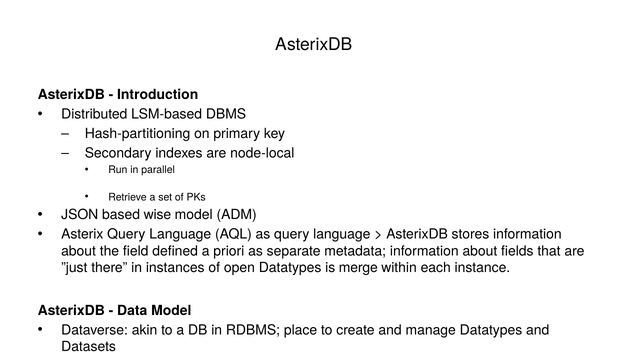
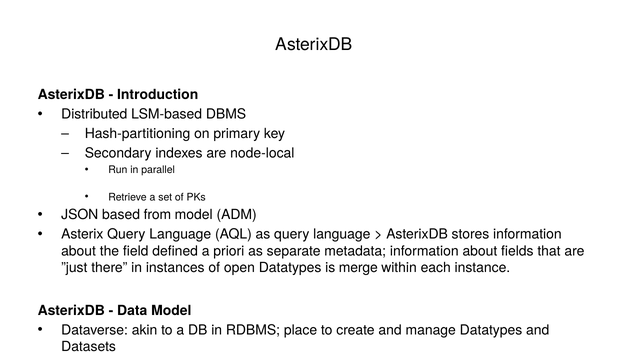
based wise: wise -> from (157, 215)
